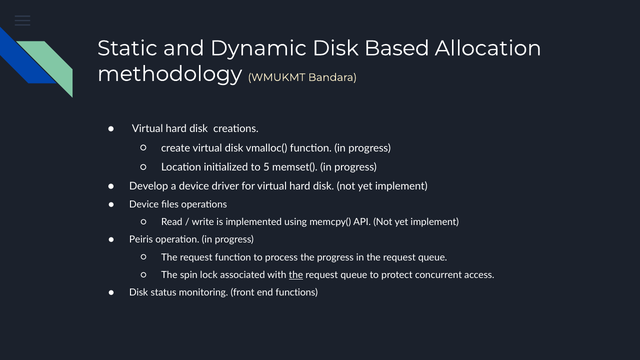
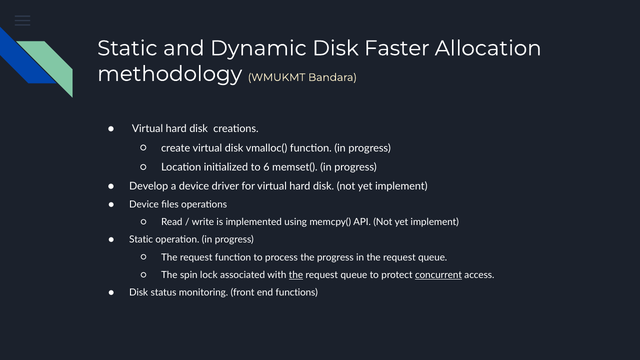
Based: Based -> Faster (397, 48)
5: 5 -> 6 (266, 167)
Peiris: Peiris -> Static (141, 240)
concurrent underline: none -> present (438, 275)
